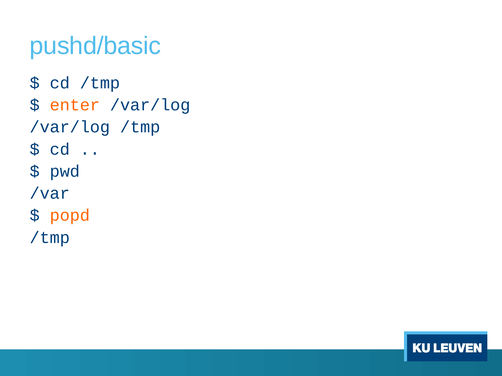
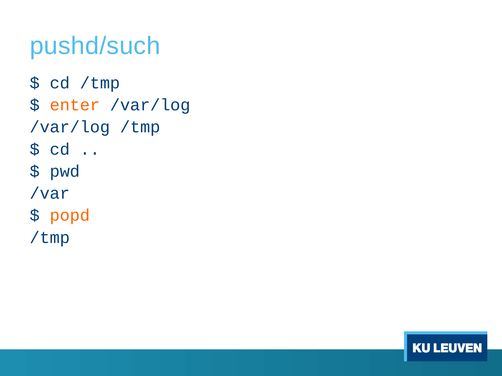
pushd/basic: pushd/basic -> pushd/such (95, 46)
